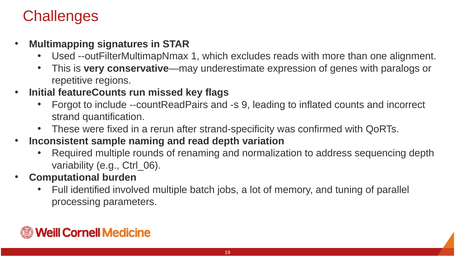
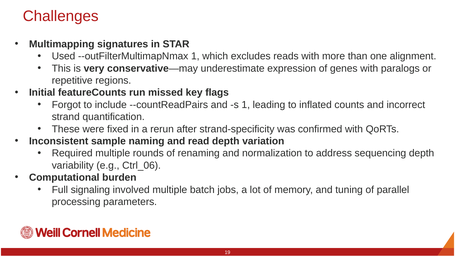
s 9: 9 -> 1 (246, 105)
identified: identified -> signaling (90, 190)
